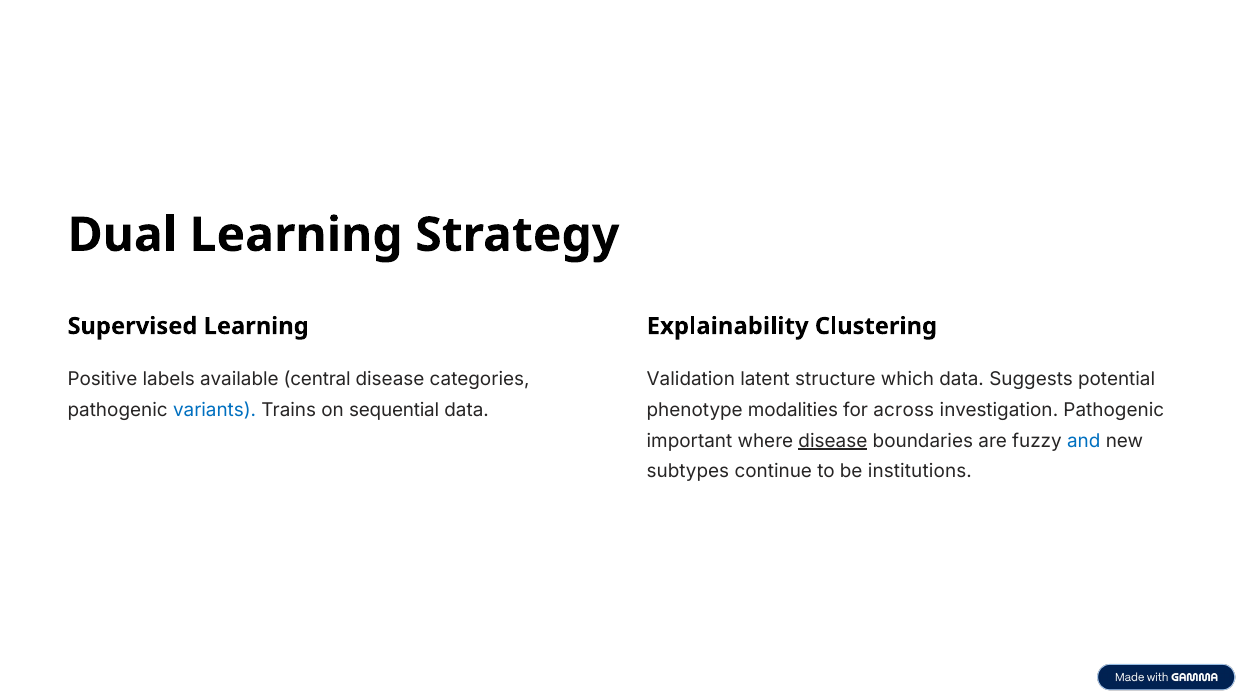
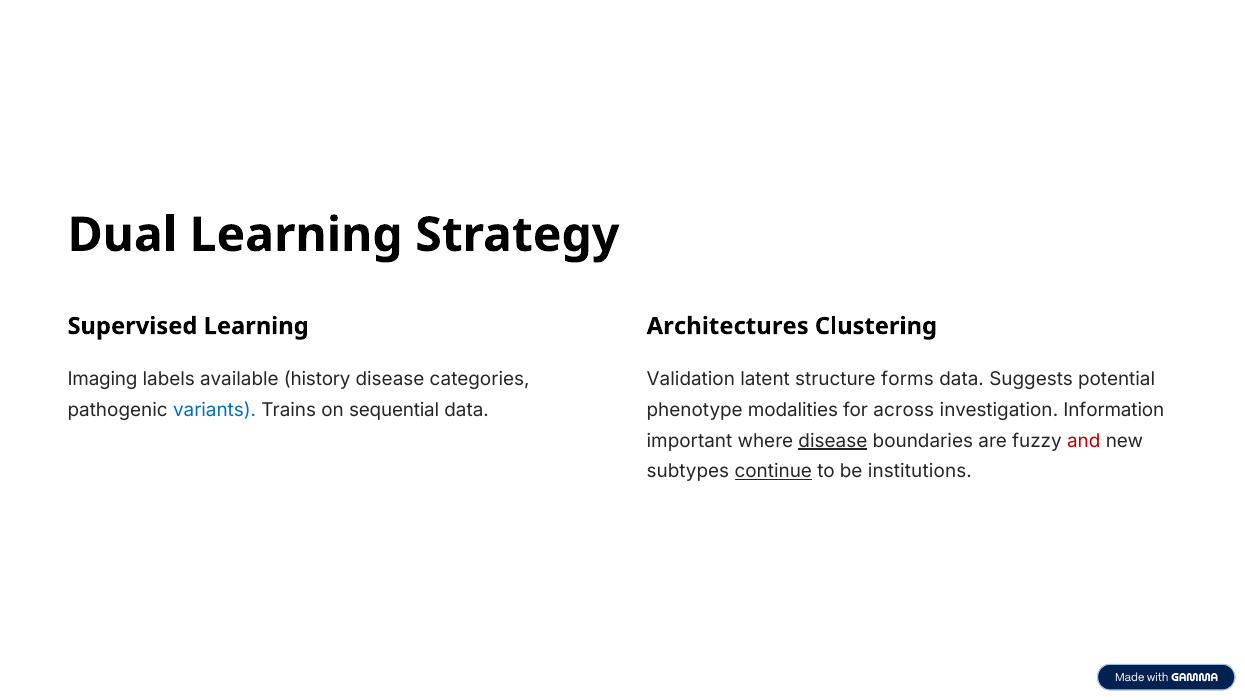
Explainability: Explainability -> Architectures (728, 326)
Positive: Positive -> Imaging (103, 379)
central: central -> history (317, 379)
which: which -> forms (907, 379)
investigation Pathogenic: Pathogenic -> Information (1114, 410)
and colour: blue -> red (1084, 441)
continue underline: none -> present (773, 472)
